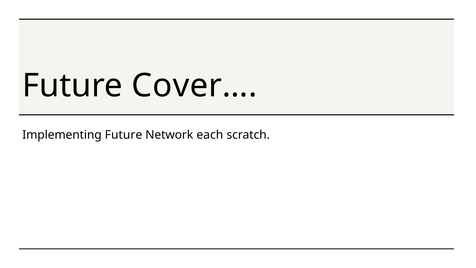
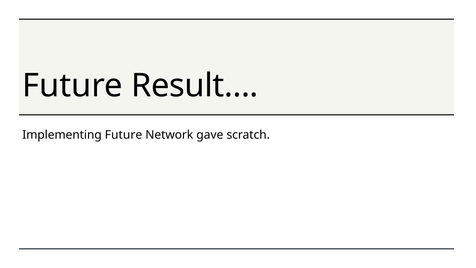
Cover…: Cover… -> Result… (195, 86)
each: each -> gave (210, 135)
